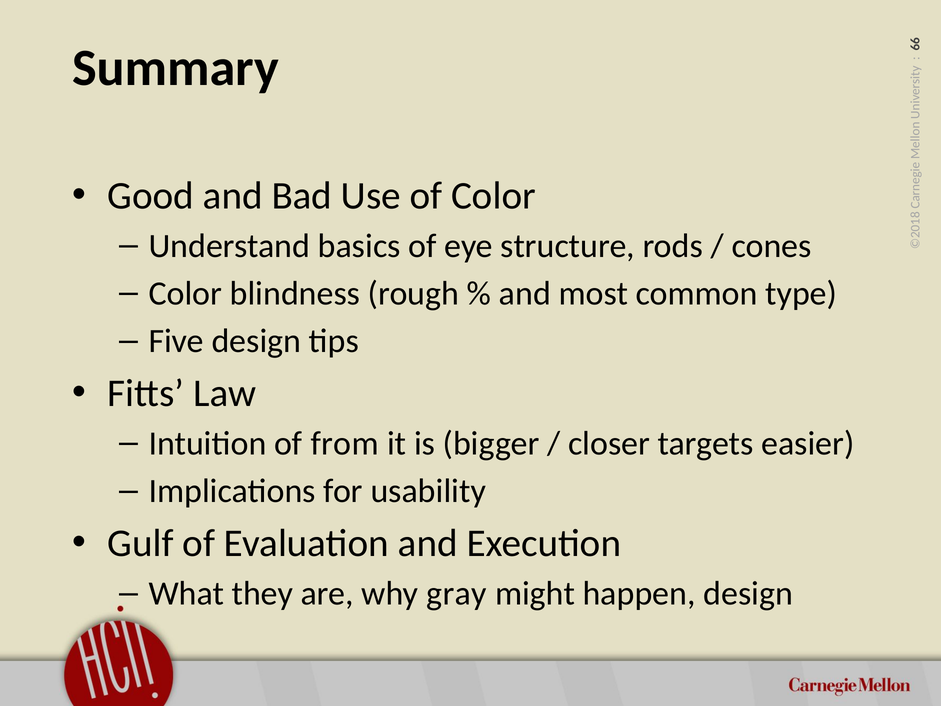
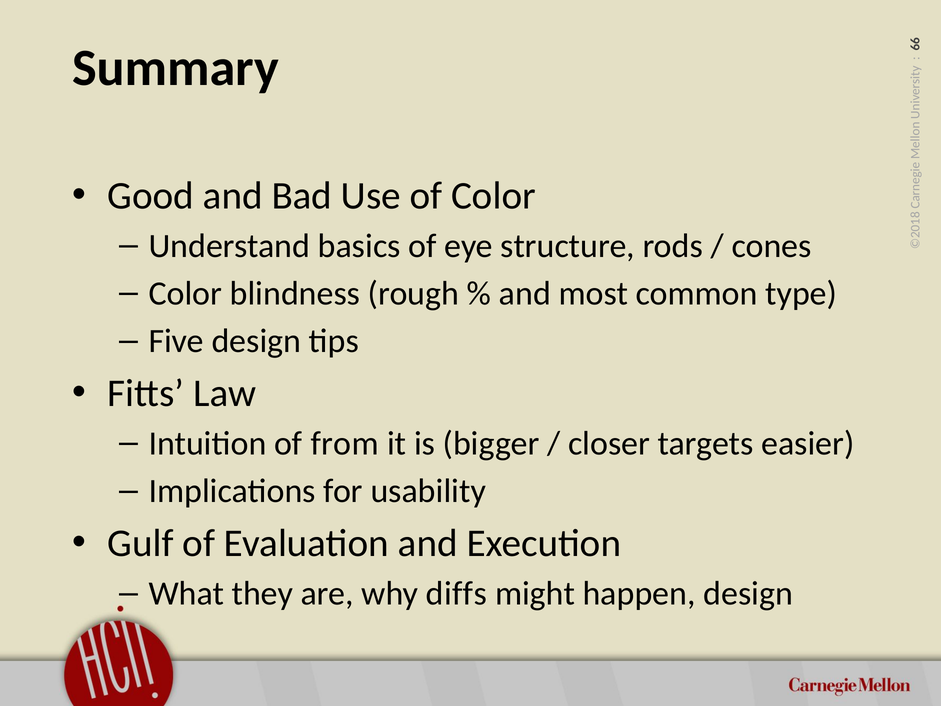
gray: gray -> diffs (456, 593)
